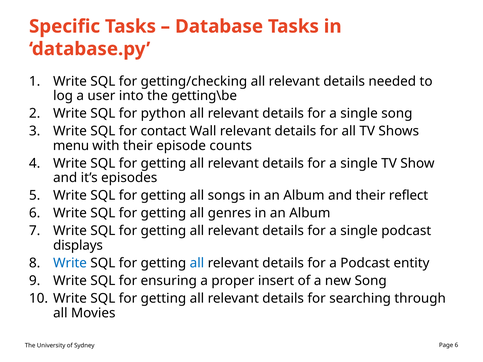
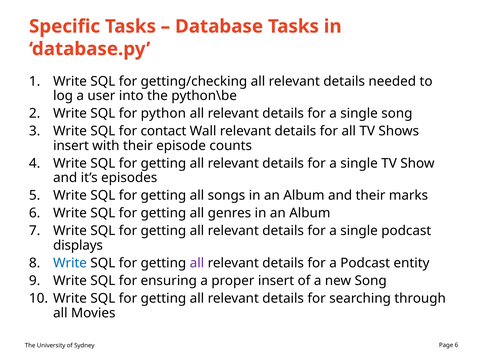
getting\be: getting\be -> python\be (204, 96)
menu: menu -> insert (71, 146)
reflect: reflect -> marks (408, 196)
all colour: blue -> purple (197, 263)
